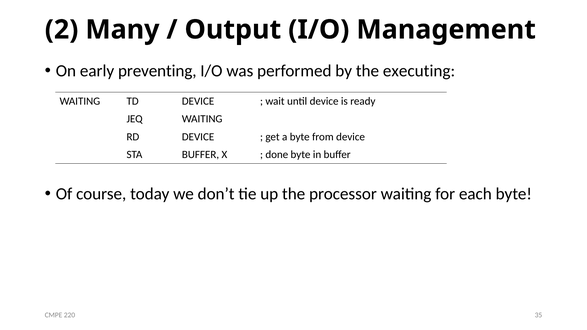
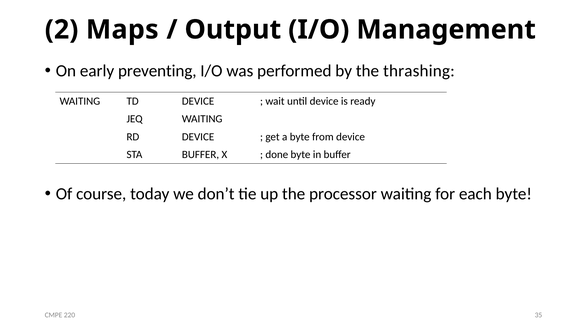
Many: Many -> Maps (122, 30)
executing: executing -> thrashing (419, 71)
